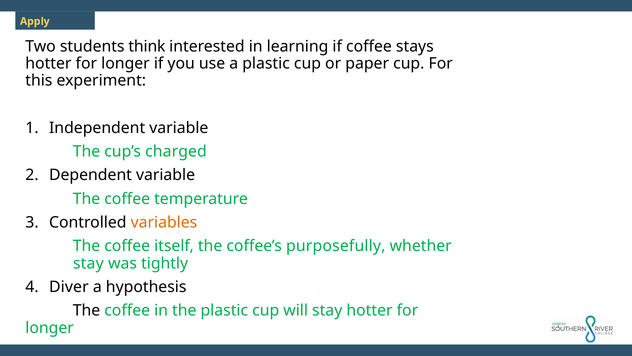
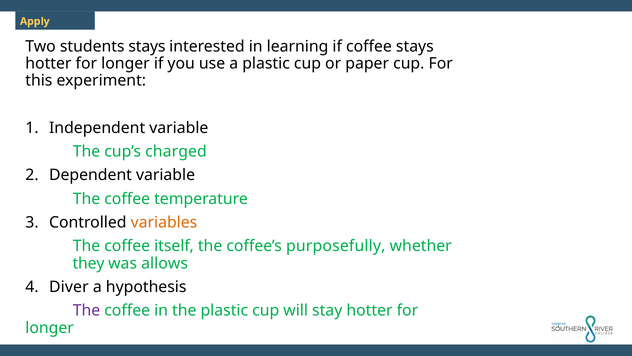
students think: think -> stays (147, 46)
stay: stay -> they (89, 263)
tightly: tightly -> allows (165, 263)
The colour: black -> purple (86, 310)
